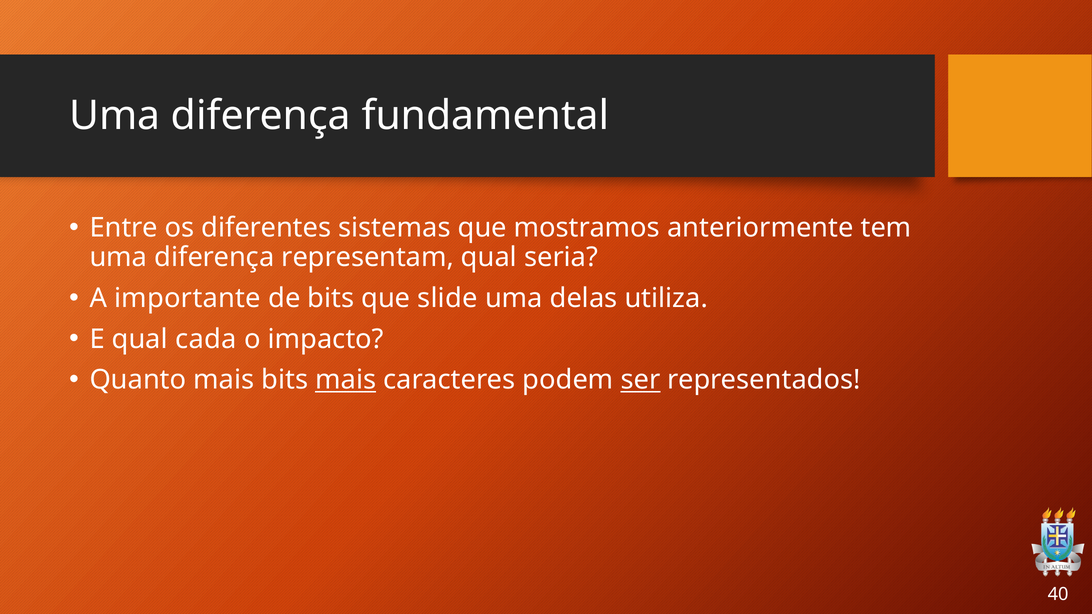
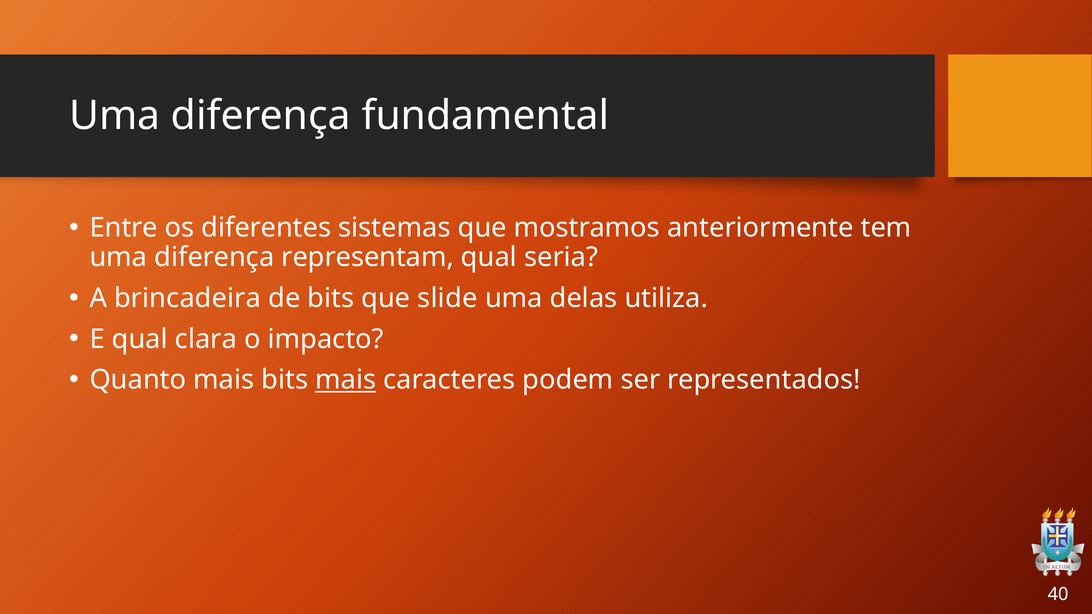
importante: importante -> brincadeira (188, 298)
cada: cada -> clara (206, 339)
ser underline: present -> none (640, 380)
